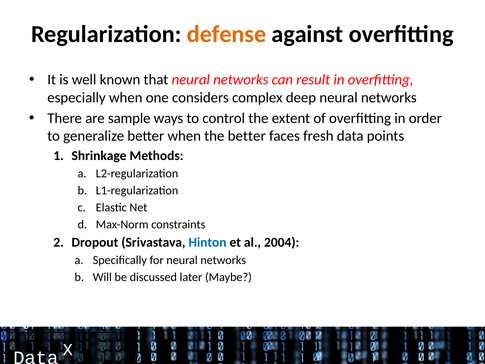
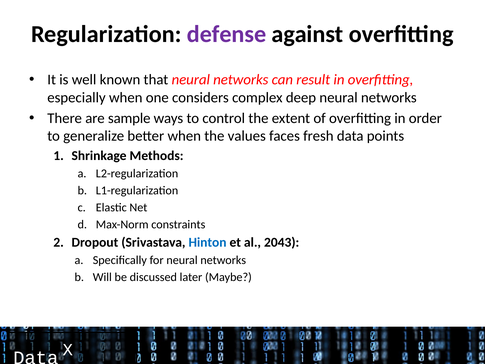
defense colour: orange -> purple (227, 34)
the better: better -> values (247, 136)
2004: 2004 -> 2043 (282, 242)
